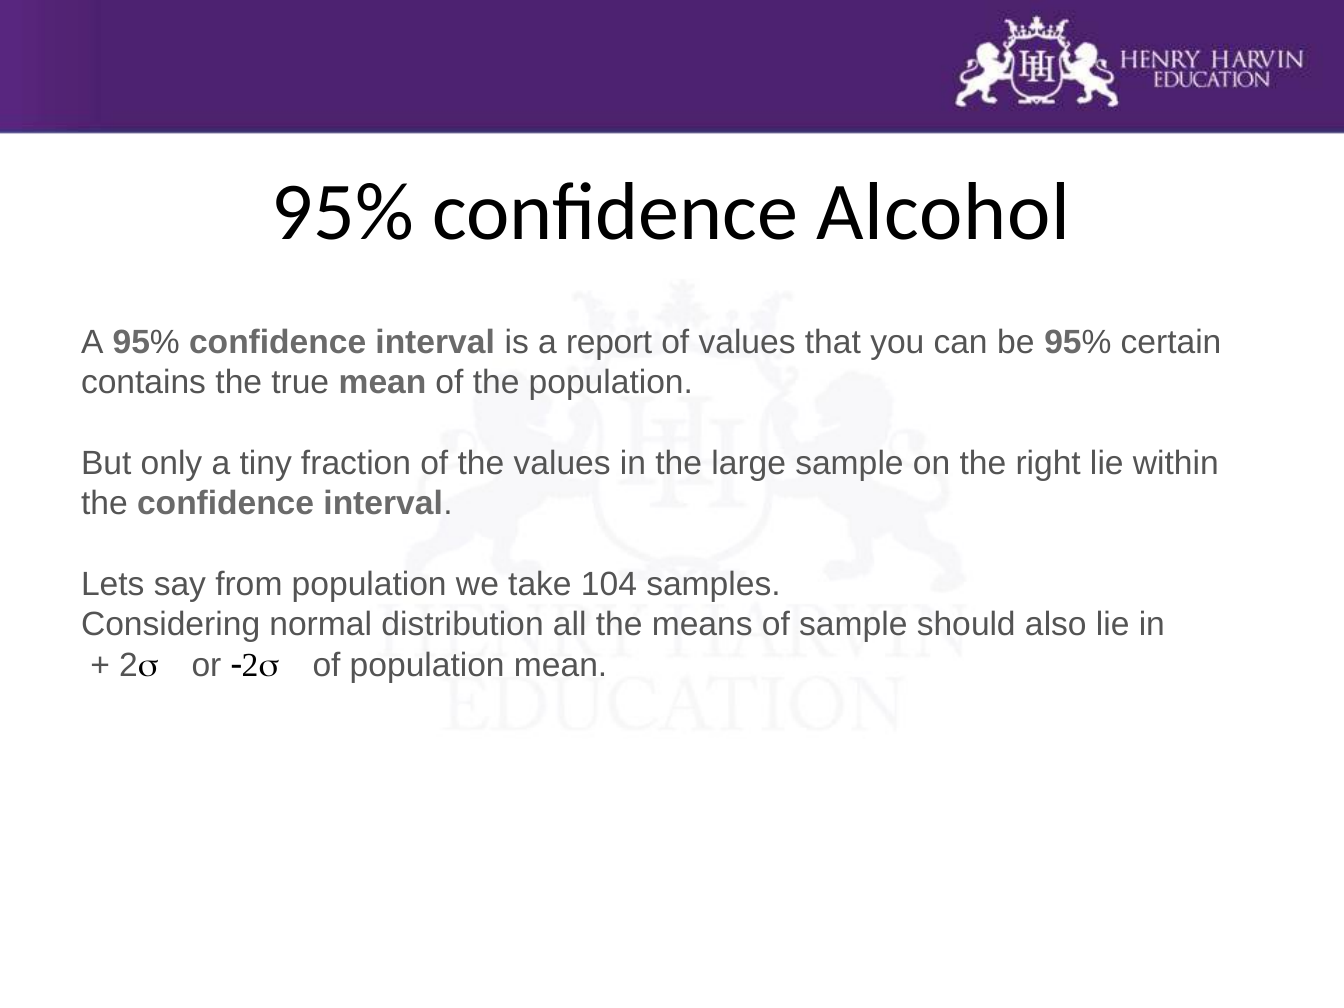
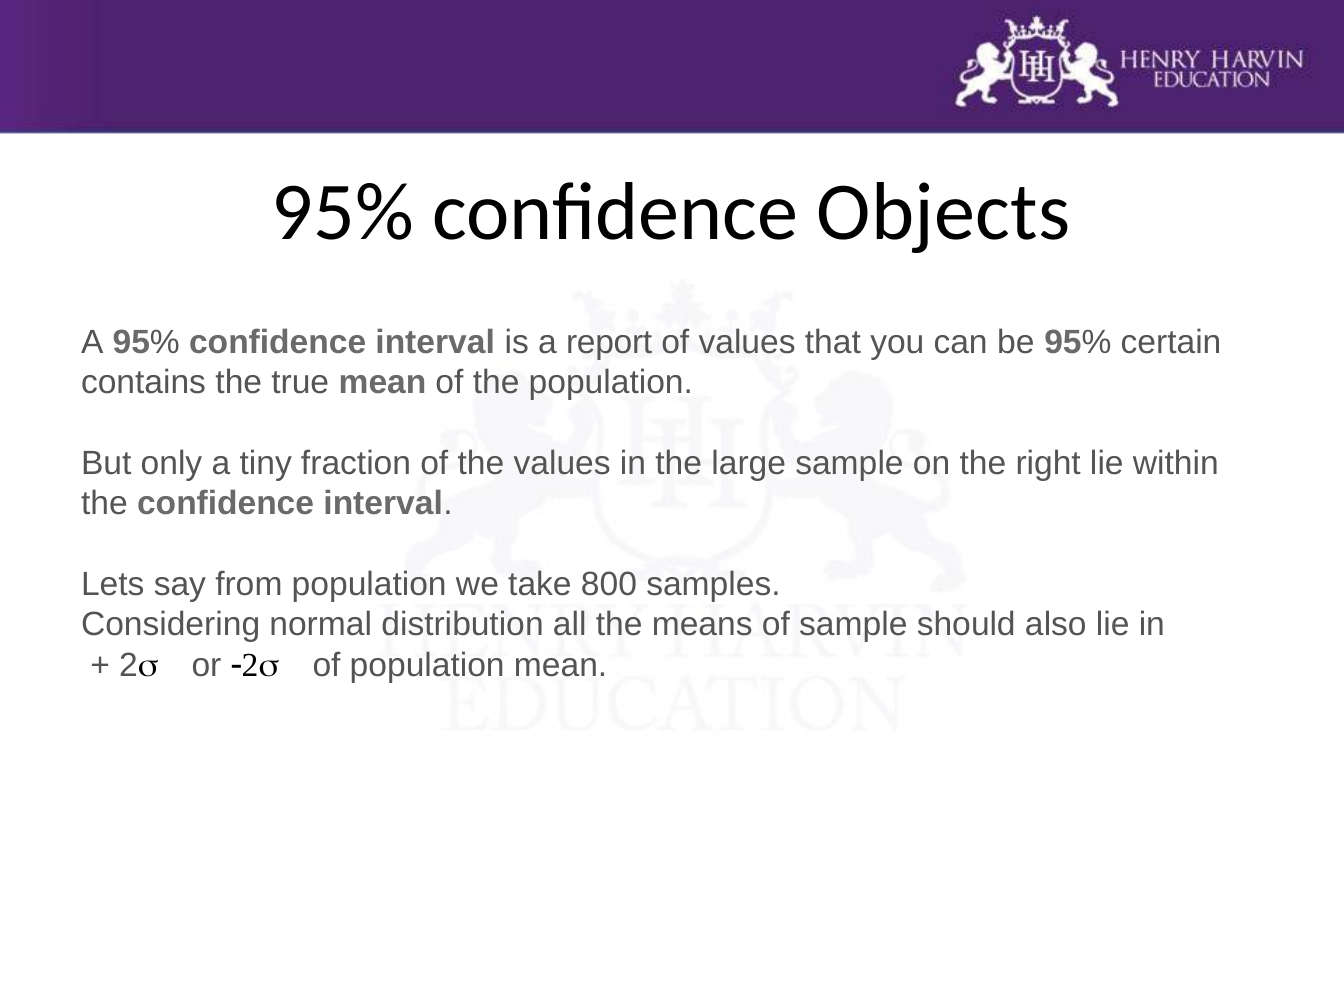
Alcohol: Alcohol -> Objects (944, 213)
104: 104 -> 800 (609, 585)
